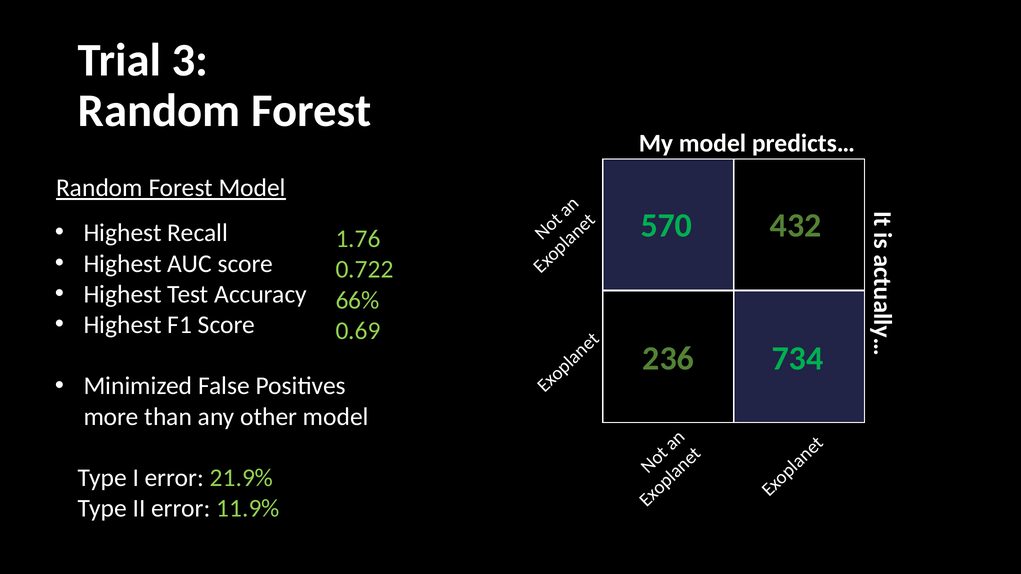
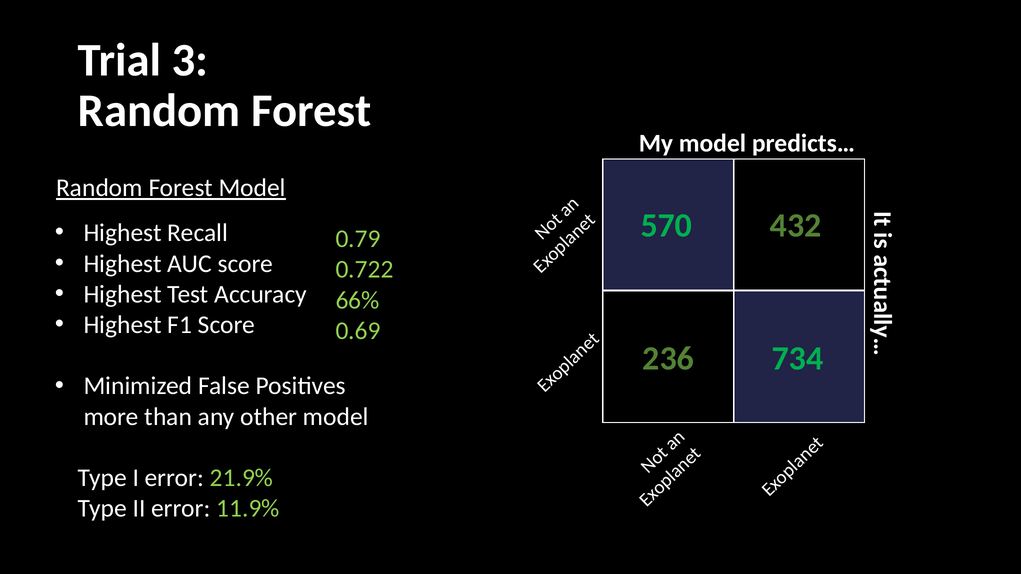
1.76: 1.76 -> 0.79 (358, 239)
